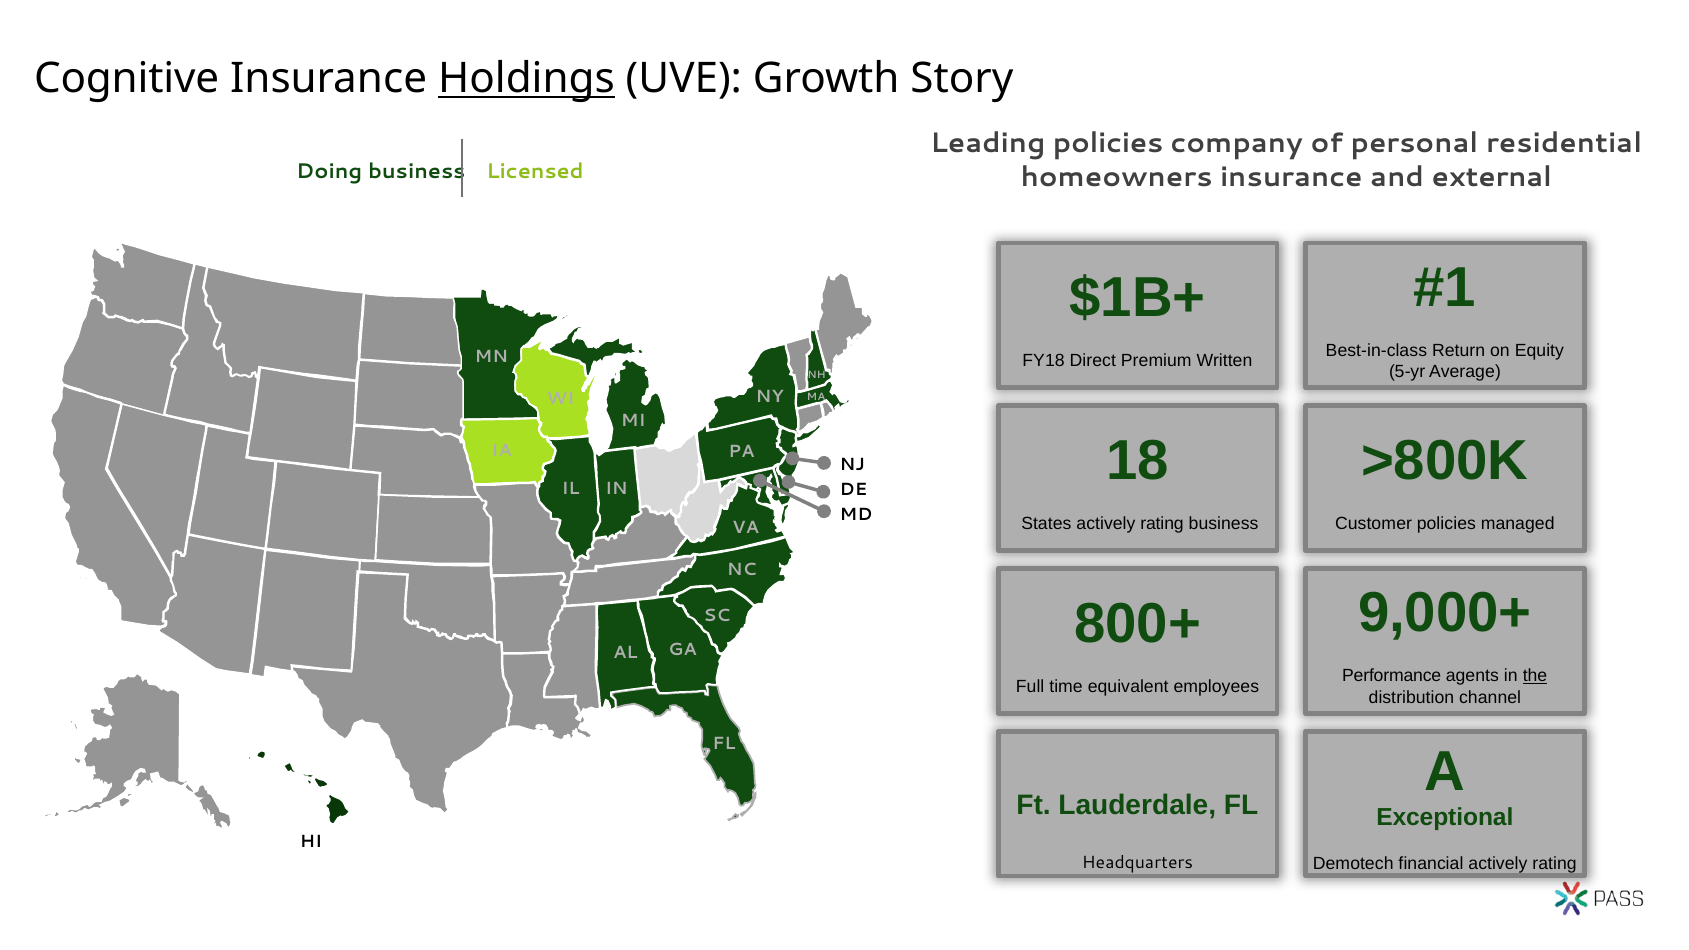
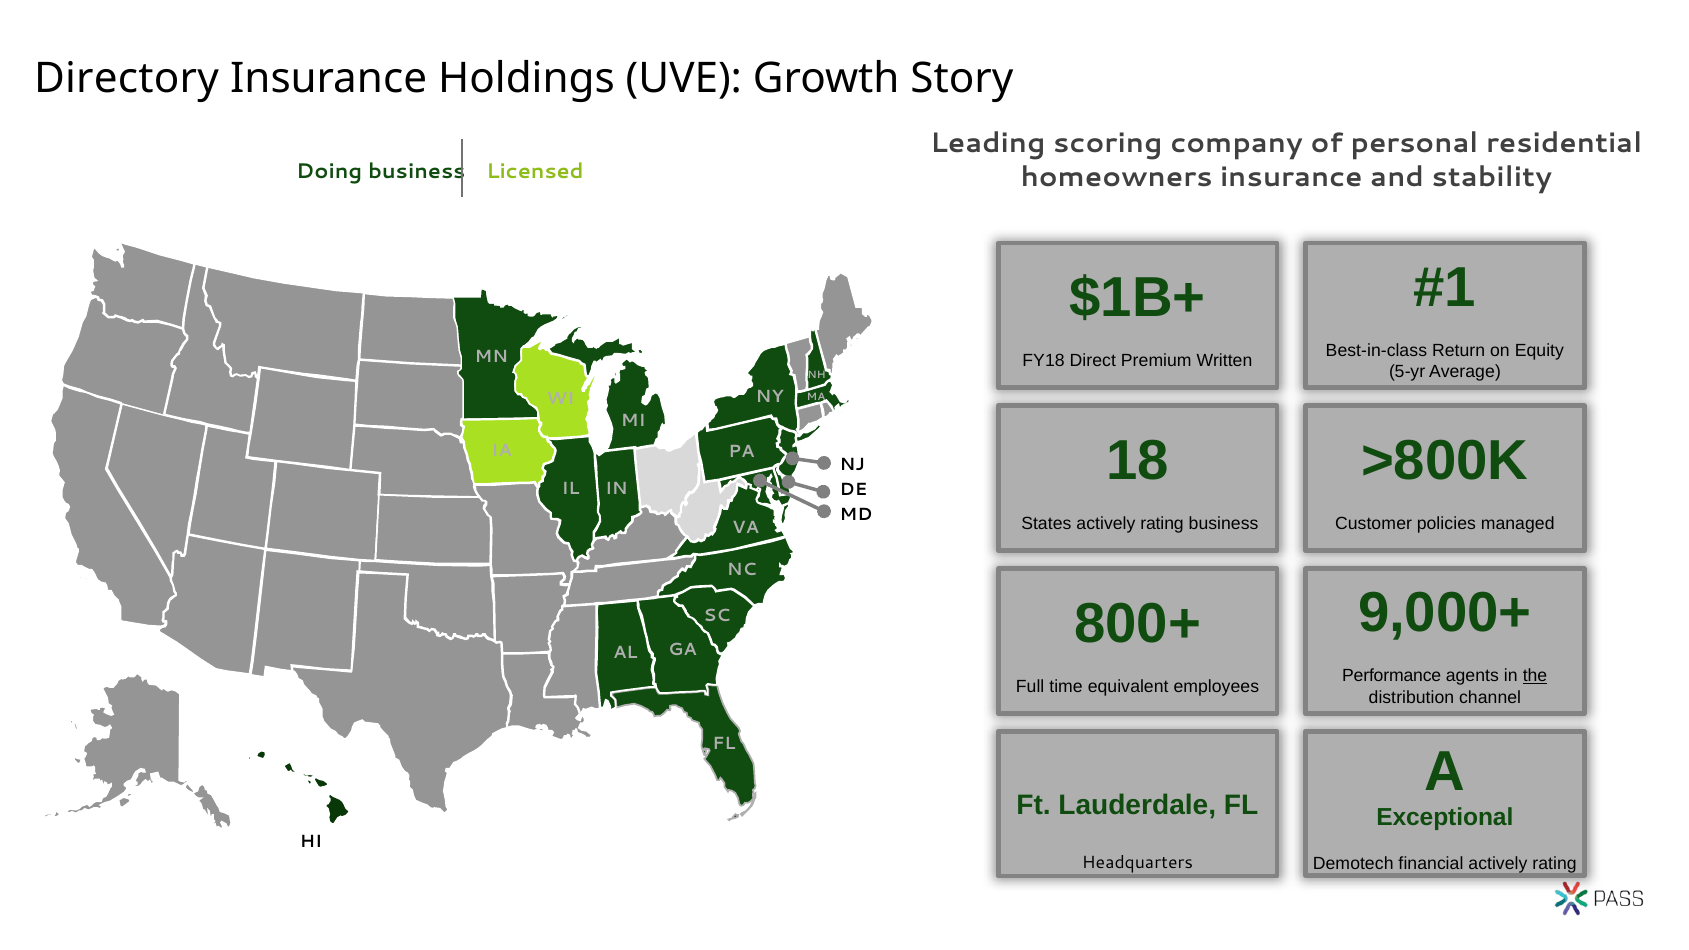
Cognitive: Cognitive -> Directory (126, 79)
Holdings underline: present -> none (526, 79)
Leading policies: policies -> scoring (1108, 143)
external: external -> stability (1492, 177)
